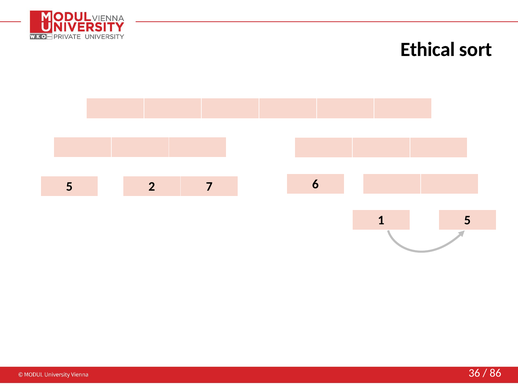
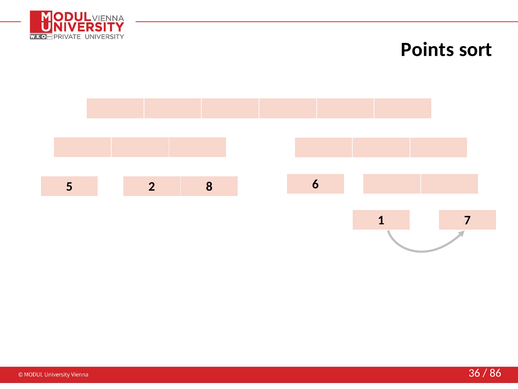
Ethical: Ethical -> Points (428, 49)
7: 7 -> 8 (209, 186)
1 5: 5 -> 7 (467, 220)
